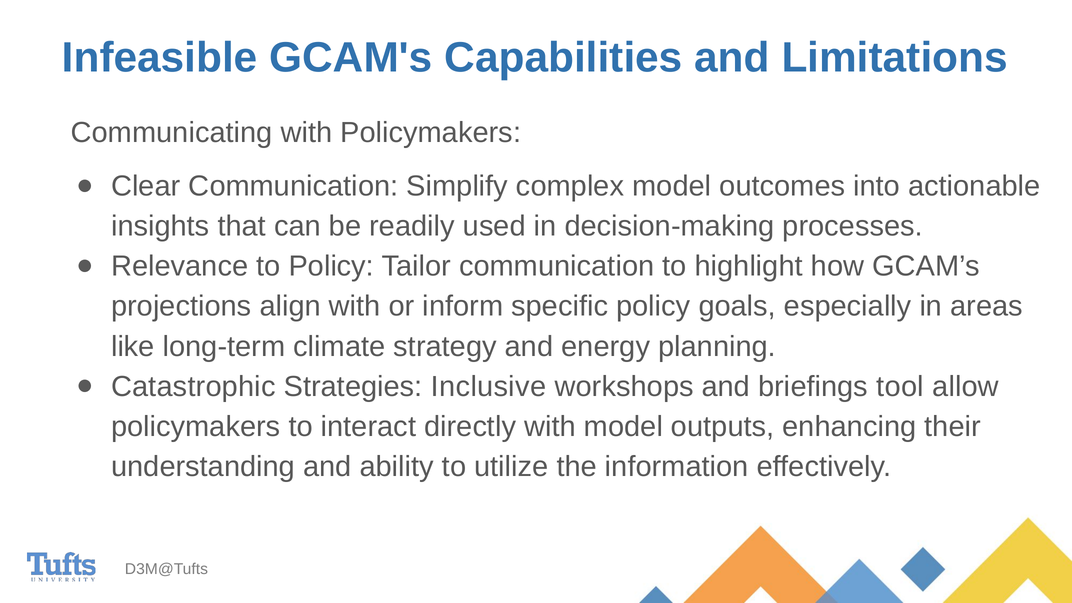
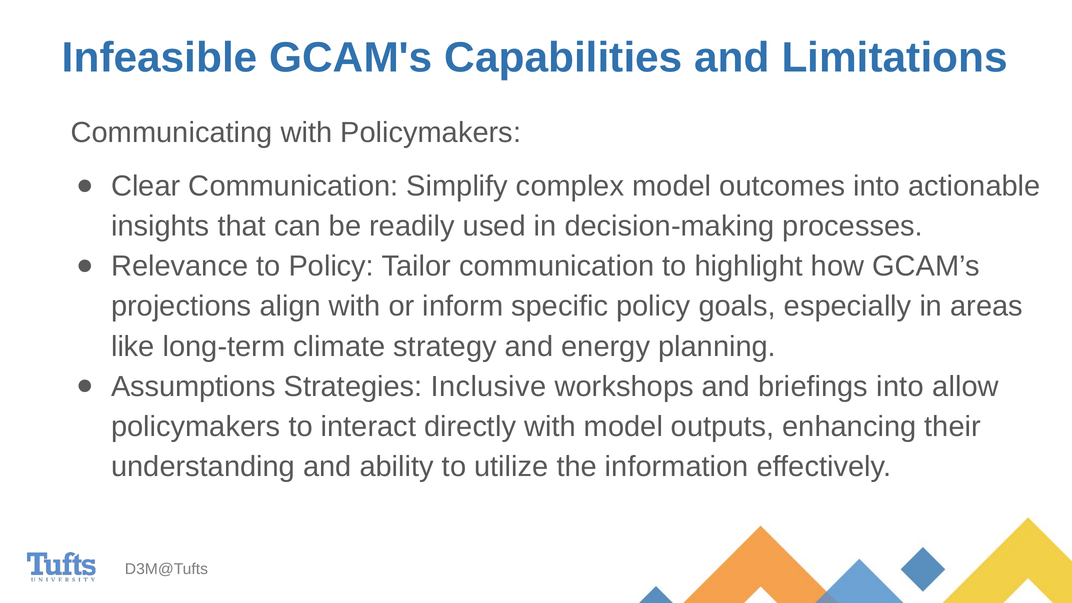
Catastrophic: Catastrophic -> Assumptions (193, 386)
briefings tool: tool -> into (900, 386)
